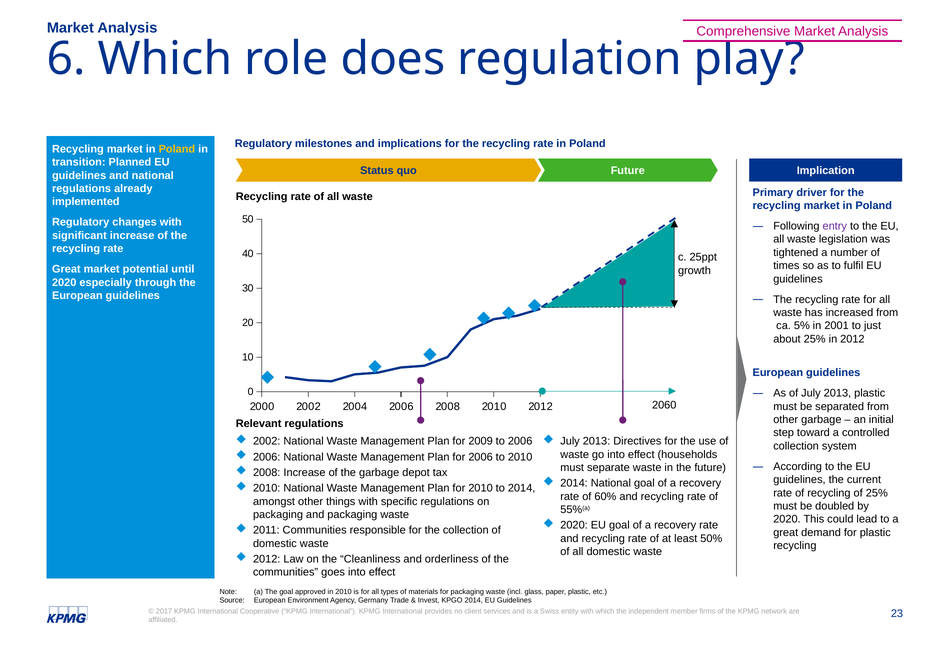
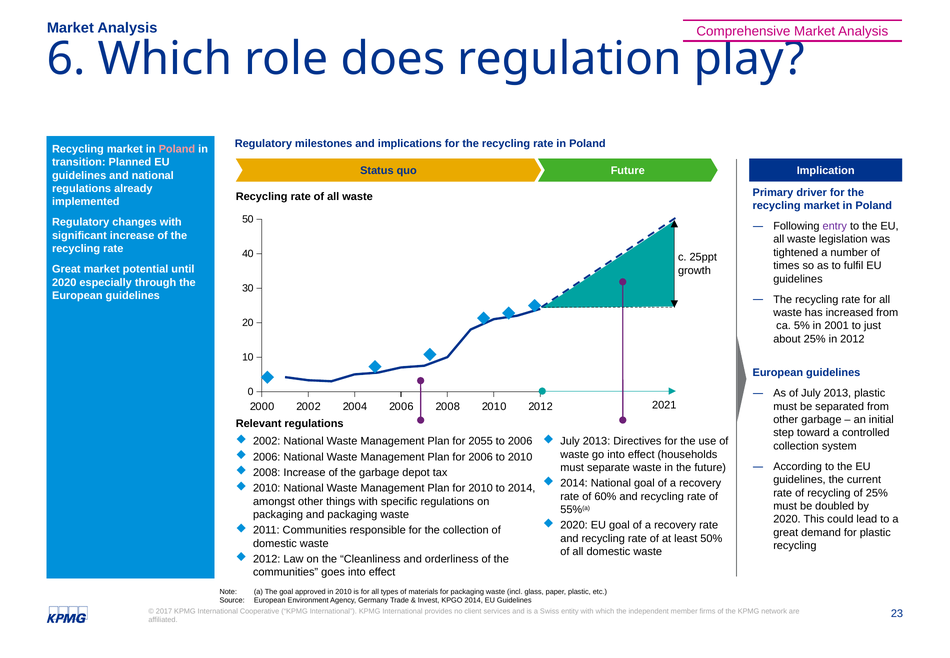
Poland colour: yellow -> pink (177, 149)
2060: 2060 -> 2021 (664, 405)
2009: 2009 -> 2055 (481, 441)
